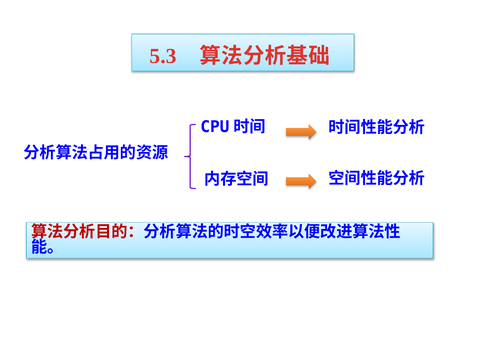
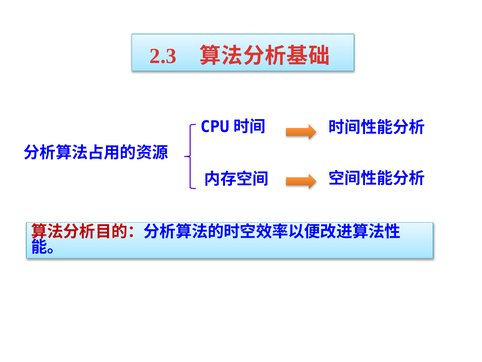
5.3: 5.3 -> 2.3 (163, 56)
